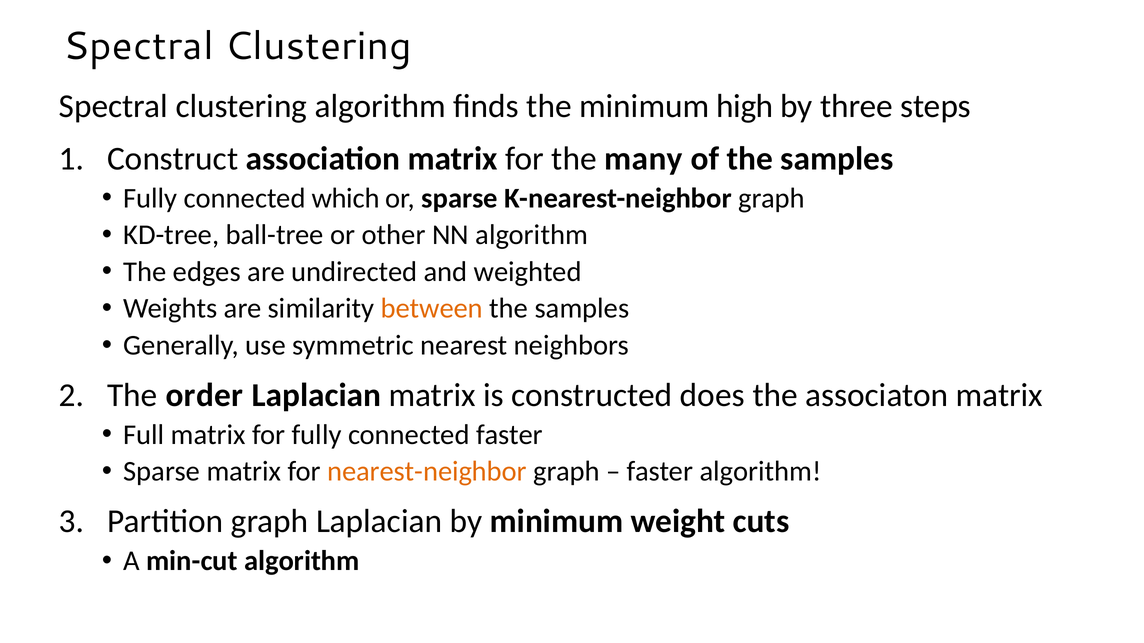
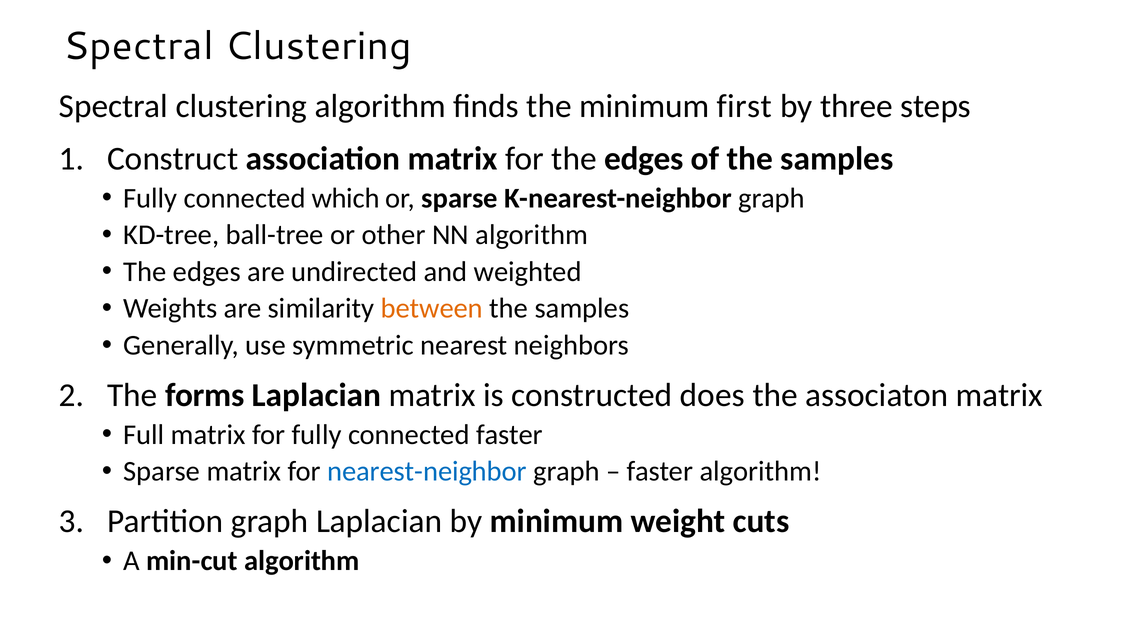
high: high -> first (744, 106)
for the many: many -> edges (644, 159)
order: order -> forms (205, 396)
nearest-neighbor colour: orange -> blue (427, 472)
